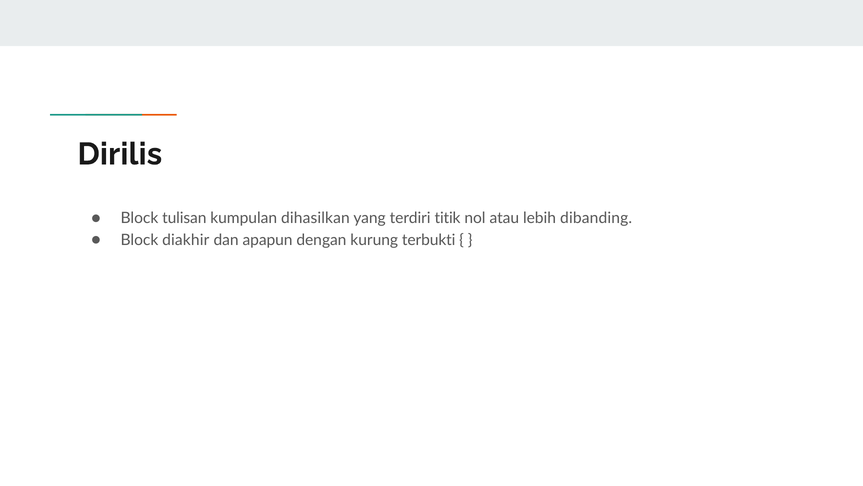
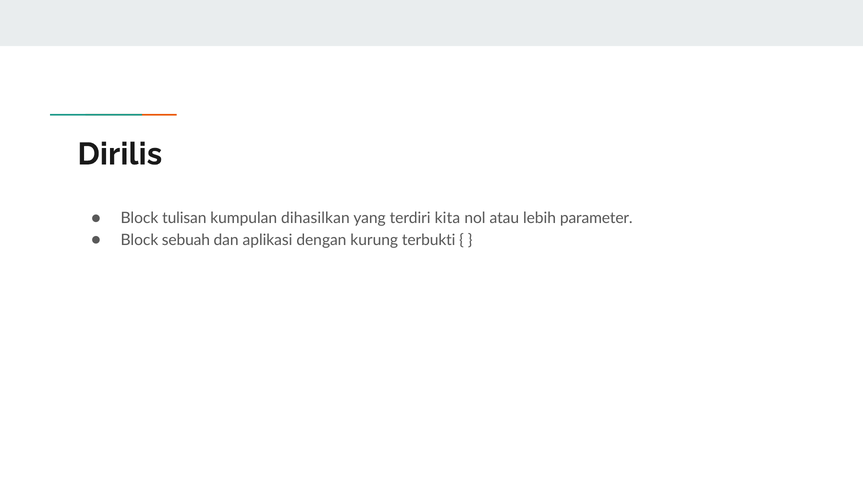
titik: titik -> kita (447, 218)
dibanding: dibanding -> parameter (596, 218)
diakhir: diakhir -> sebuah (186, 240)
apapun: apapun -> aplikasi (268, 240)
